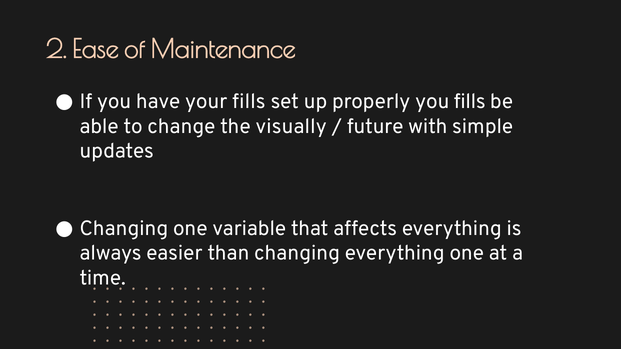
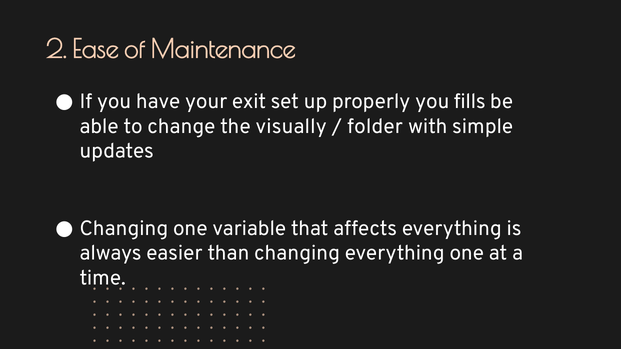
your fills: fills -> exit (249, 102)
future: future -> folder (375, 126)
